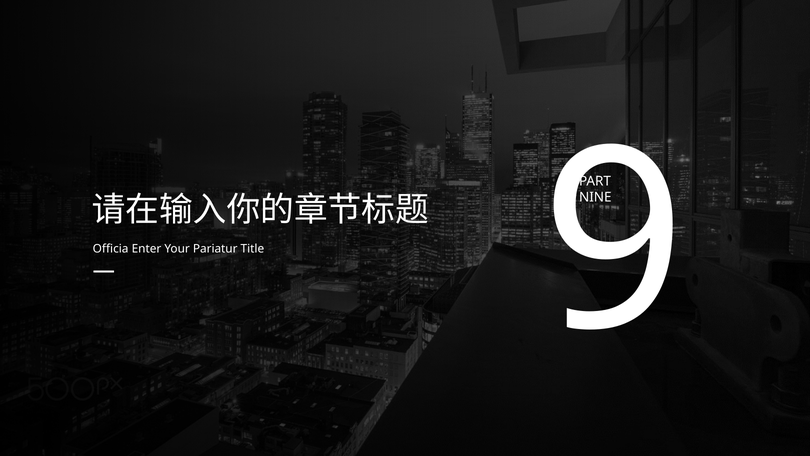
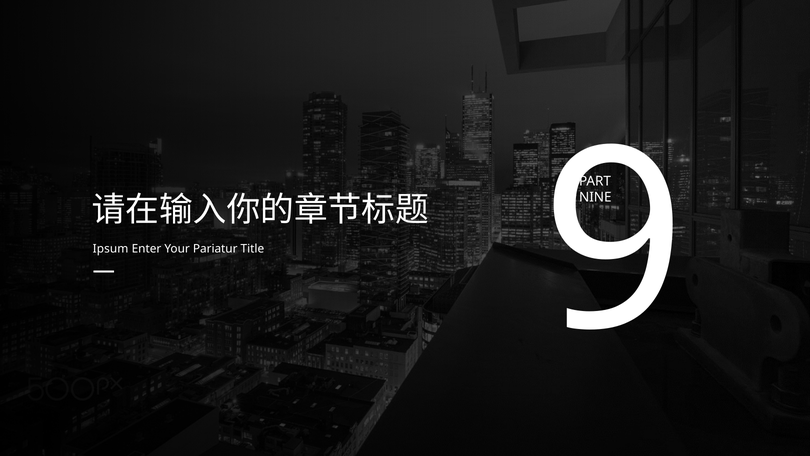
Officia: Officia -> Ipsum (111, 249)
